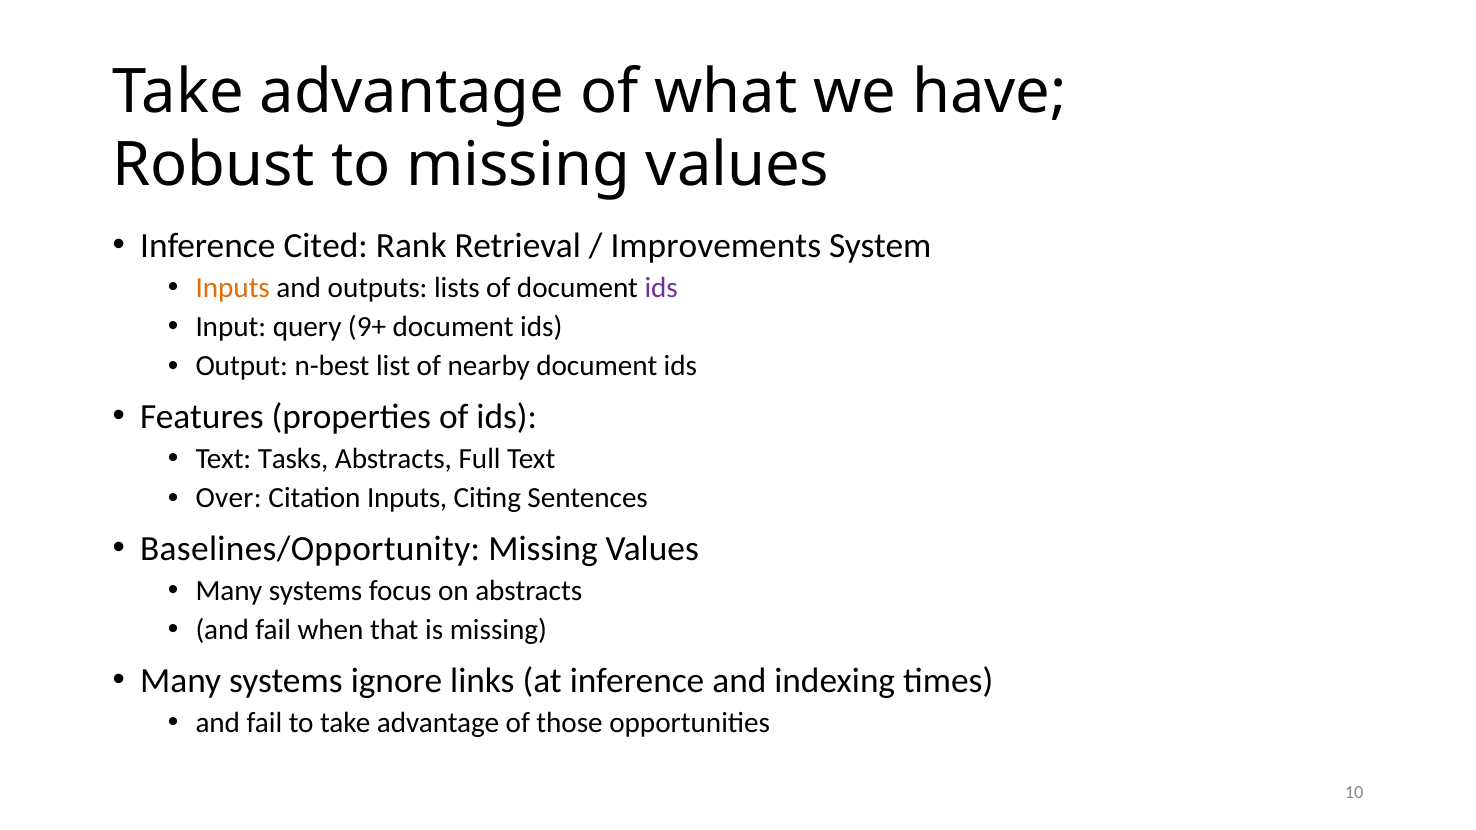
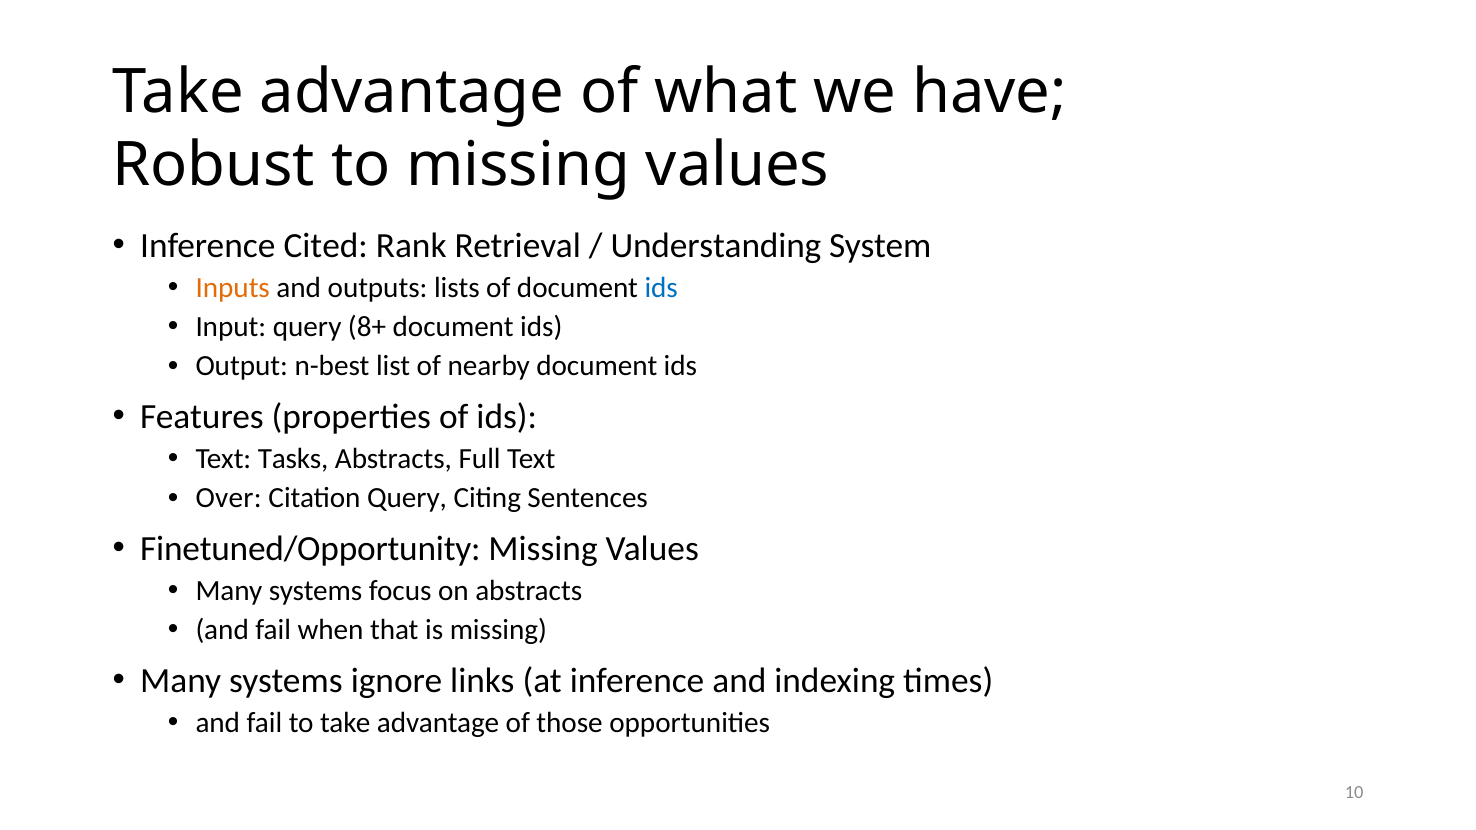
Improvements: Improvements -> Understanding (716, 245)
ids colour: purple -> blue (661, 288)
9+: 9+ -> 8+ (367, 327)
Citation Inputs: Inputs -> Query (407, 498)
Baselines/Opportunity: Baselines/Opportunity -> Finetuned/Opportunity (310, 549)
